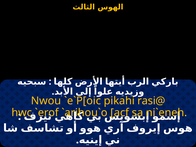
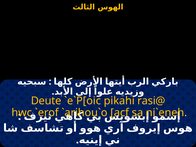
Nwou: Nwou -> Deute (46, 101)
